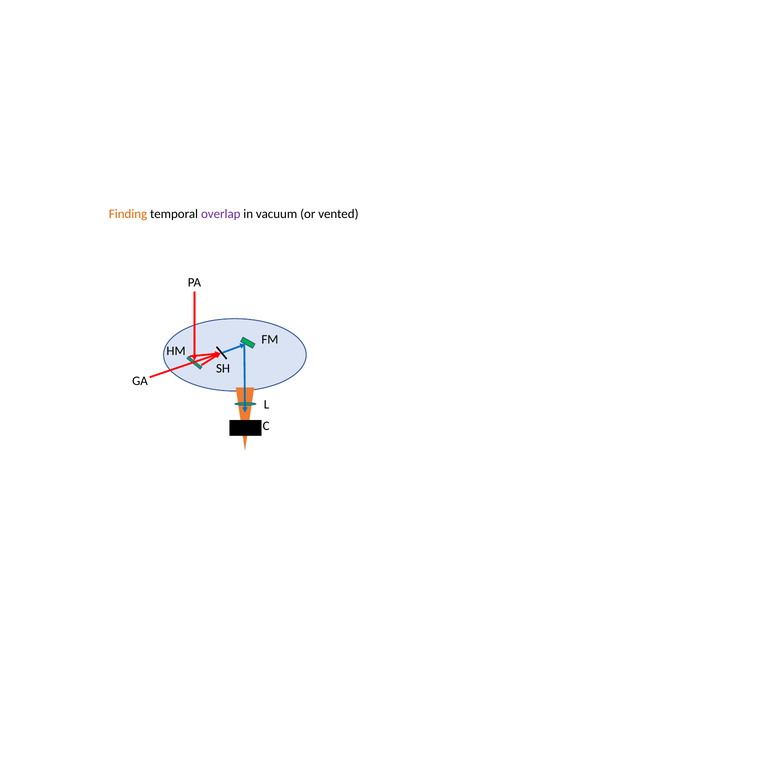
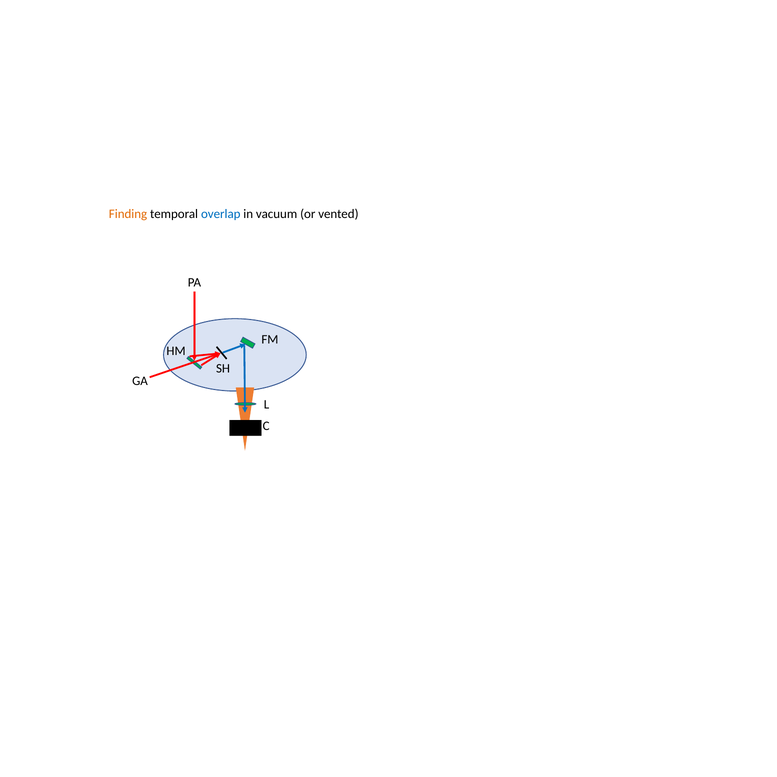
overlap colour: purple -> blue (221, 214)
